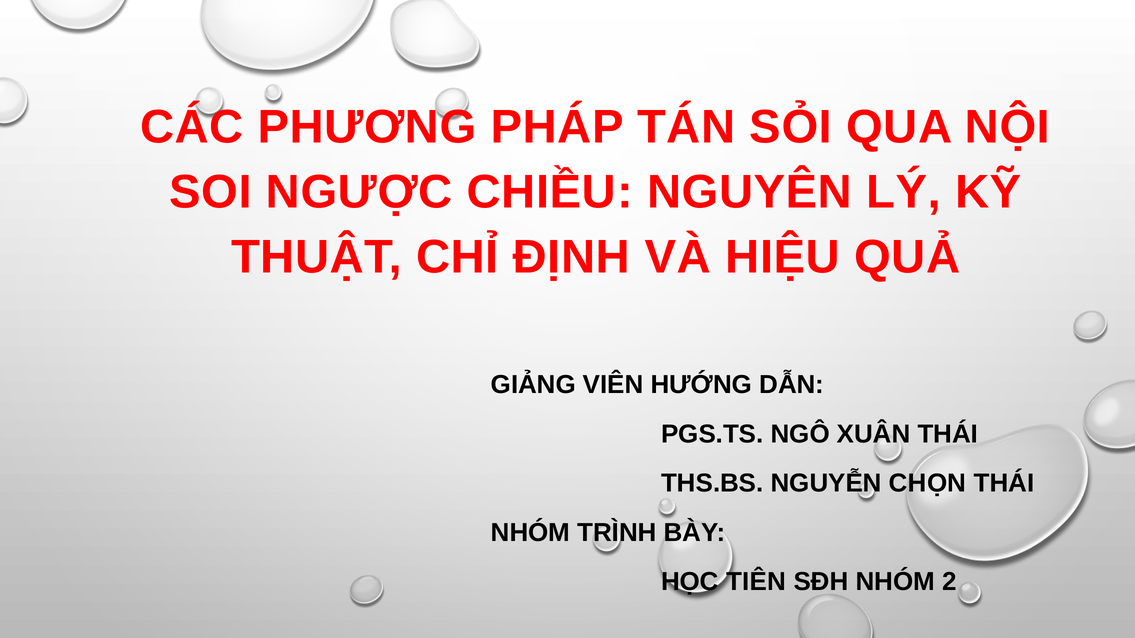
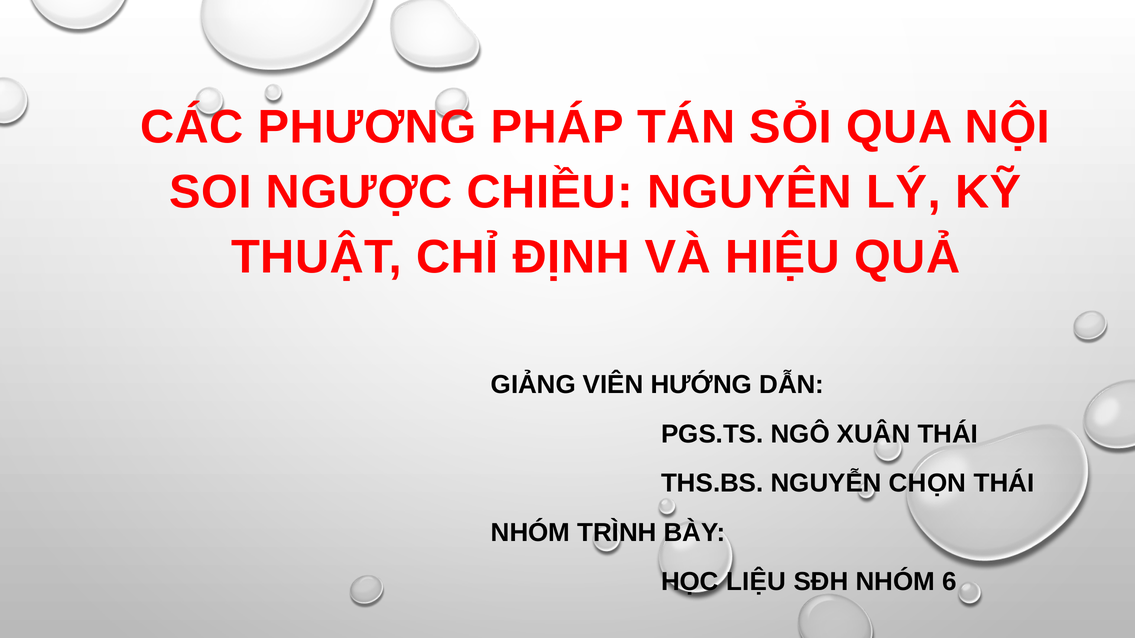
TIÊN: TIÊN -> LIỆU (756, 582)
2: 2 -> 6 (949, 582)
